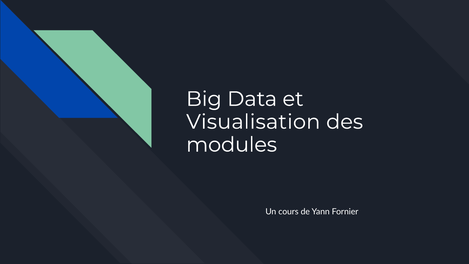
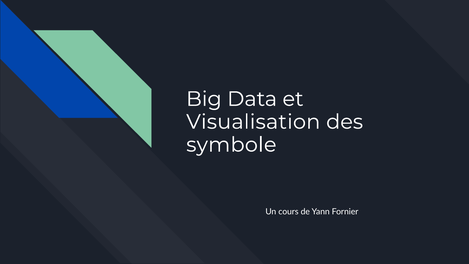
modules: modules -> symbole (231, 145)
